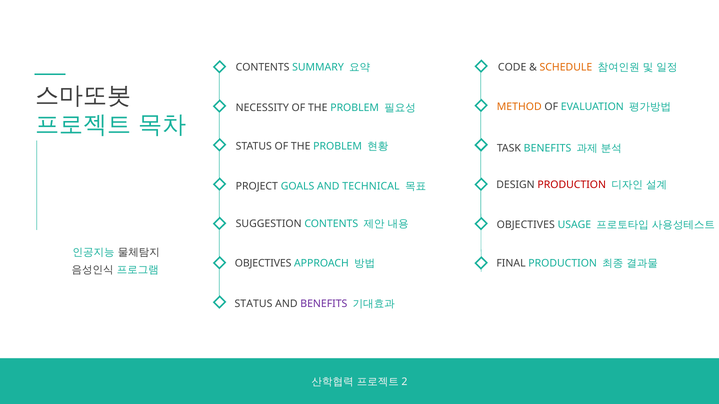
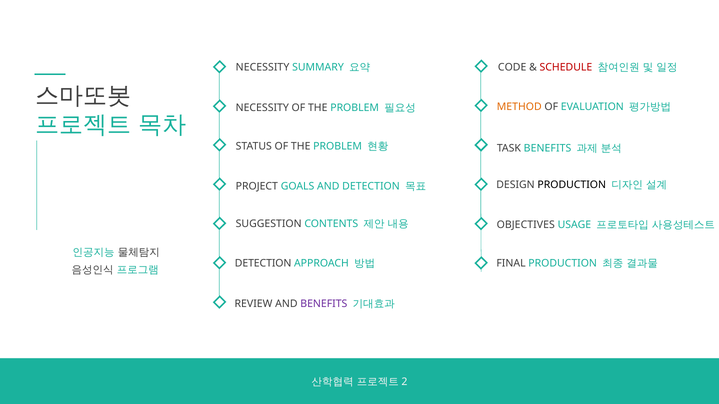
SCHEDULE colour: orange -> red (566, 67)
CONTENTS: CONTENTS -> NECESSITY (263, 67)
PRODUCTION colour: red -> black (572, 185)
AND TECHNICAL: TECHNICAL -> DETECTION (371, 186)
OBJECTIVES: OBJECTIVES -> DETECTION (263, 264)
STATUS: STATUS -> REVIEW (253, 304)
